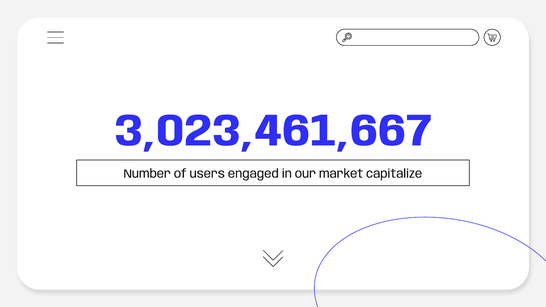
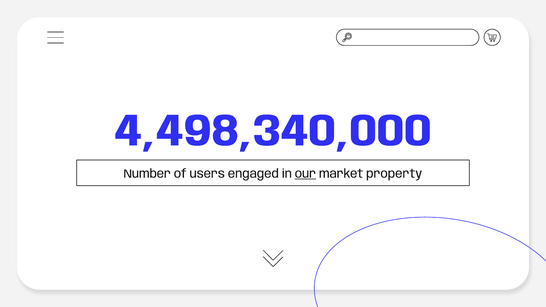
3,023,461,667: 3,023,461,667 -> 4,498,340,000 (273, 131)
our underline: none -> present (305, 174)
capitalize: capitalize -> property (394, 174)
